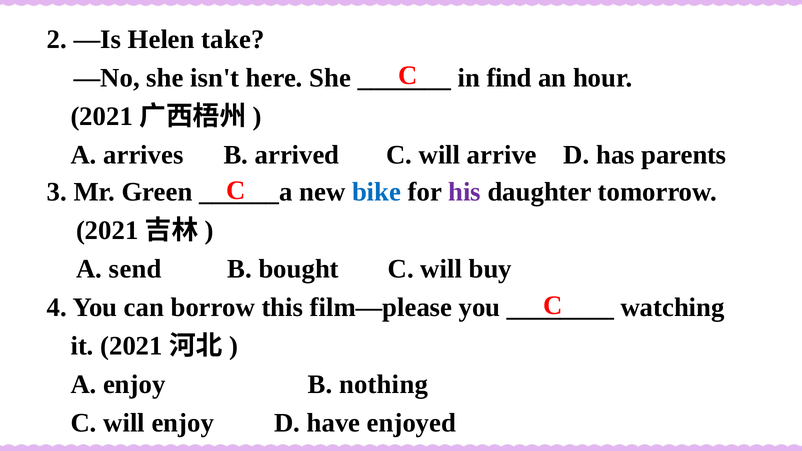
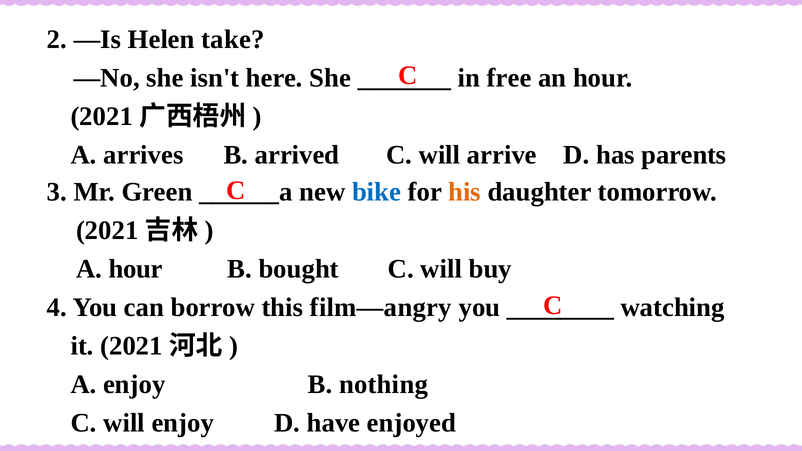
find: find -> free (509, 78)
his colour: purple -> orange (465, 192)
A send: send -> hour (136, 269)
film—please: film—please -> film—angry (381, 308)
